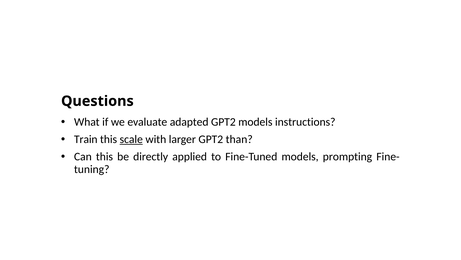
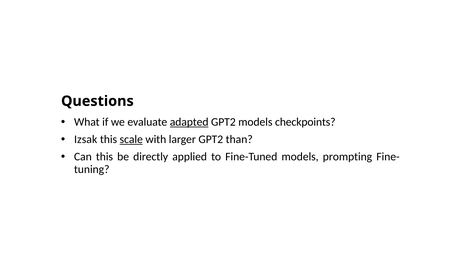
adapted underline: none -> present (189, 122)
instructions: instructions -> checkpoints (305, 122)
Train: Train -> Izsak (86, 139)
